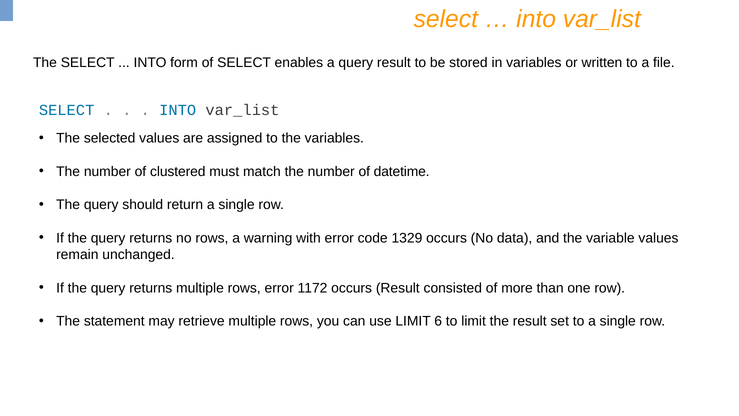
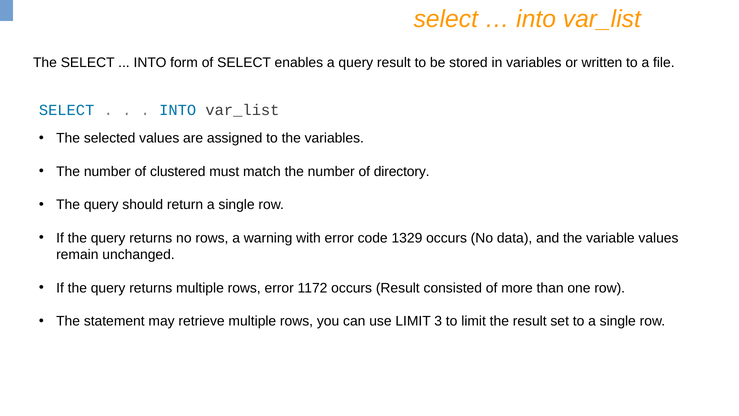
datetime: datetime -> directory (402, 171)
6: 6 -> 3 (438, 321)
